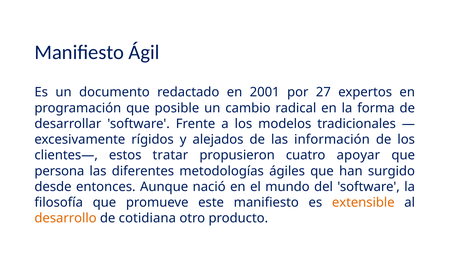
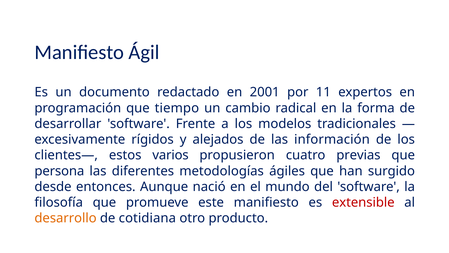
27: 27 -> 11 (323, 92)
posible: posible -> tiempo (177, 108)
tratar: tratar -> varios (171, 155)
apoyar: apoyar -> previas (358, 155)
extensible colour: orange -> red (363, 202)
